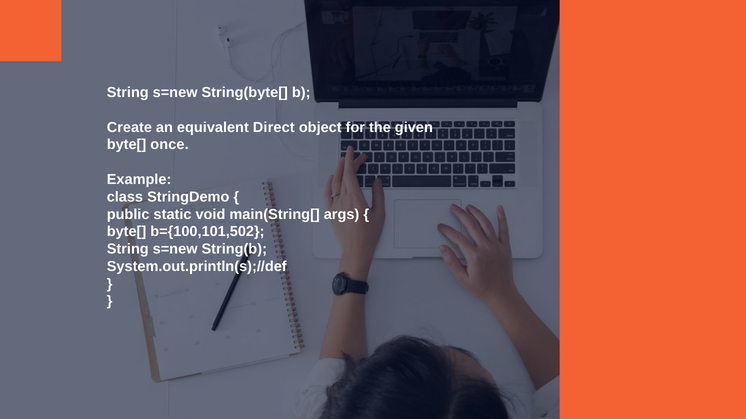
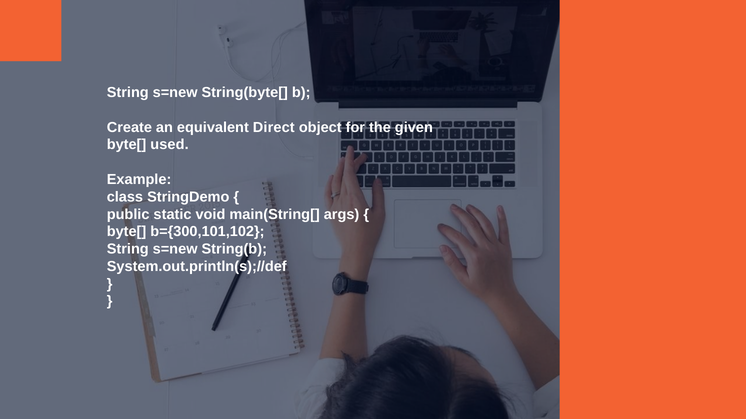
once: once -> used (170, 145)
b={100,101,502: b={100,101,502 -> b={300,101,102 (207, 232)
